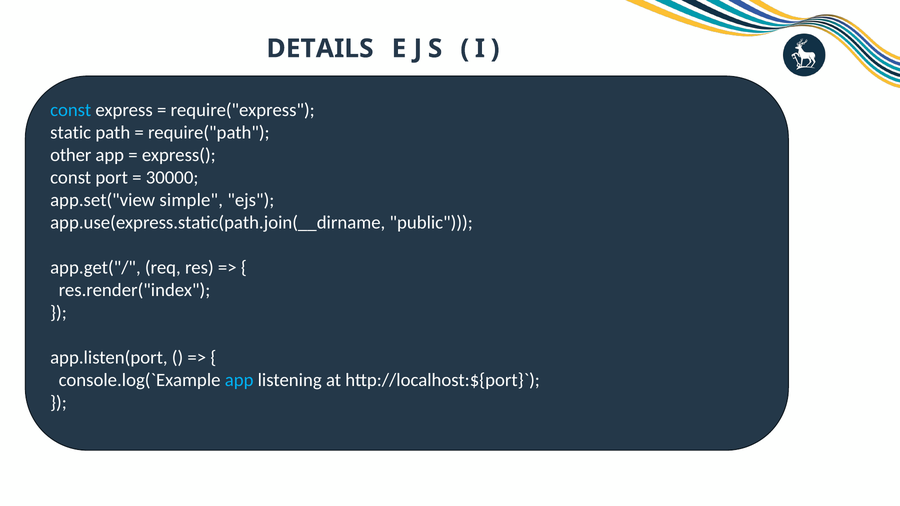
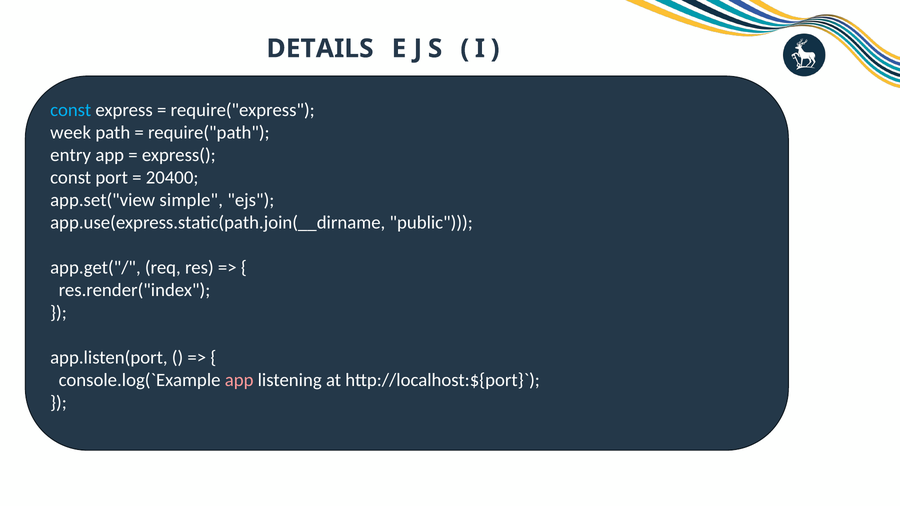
static: static -> week (71, 133)
other: other -> entry (71, 155)
30000: 30000 -> 20400 (172, 178)
app colour: light blue -> pink (239, 380)
